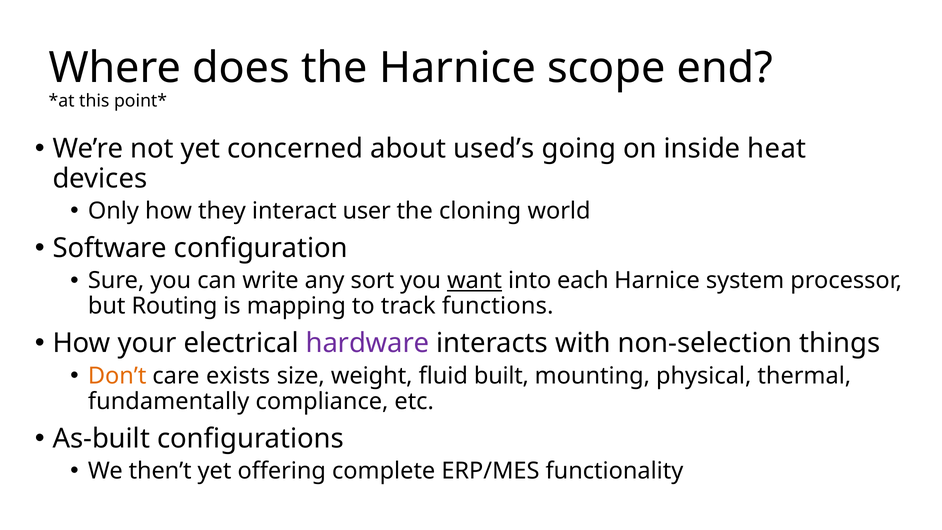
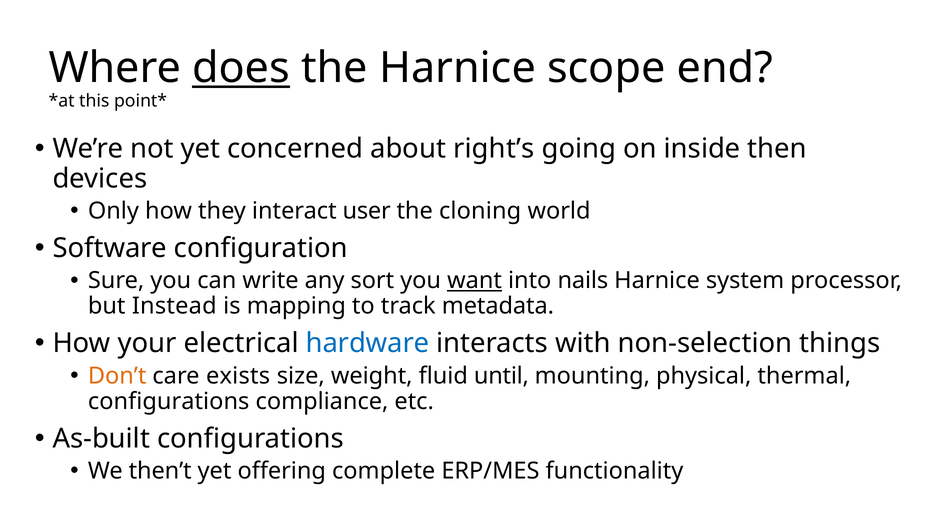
does underline: none -> present (241, 68)
used’s: used’s -> right’s (494, 149)
heat: heat -> then (777, 149)
each: each -> nails (583, 281)
Routing: Routing -> Instead (174, 306)
functions: functions -> metadata (498, 306)
hardware colour: purple -> blue (368, 343)
built: built -> until (501, 376)
fundamentally: fundamentally -> configurations (169, 401)
